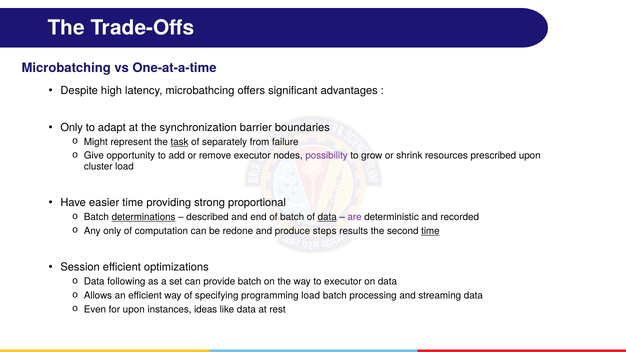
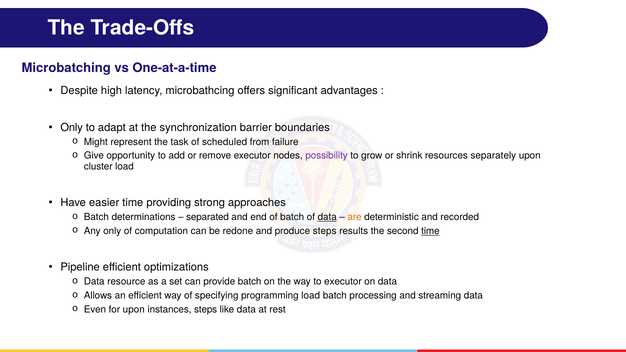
task underline: present -> none (180, 142)
separately: separately -> scheduled (225, 142)
prescribed: prescribed -> separately (493, 156)
proportional: proportional -> approaches (257, 203)
determinations underline: present -> none (144, 217)
described: described -> separated (208, 217)
are colour: purple -> orange (355, 217)
Session: Session -> Pipeline (80, 267)
following: following -> resource (126, 282)
instances ideas: ideas -> steps (206, 310)
